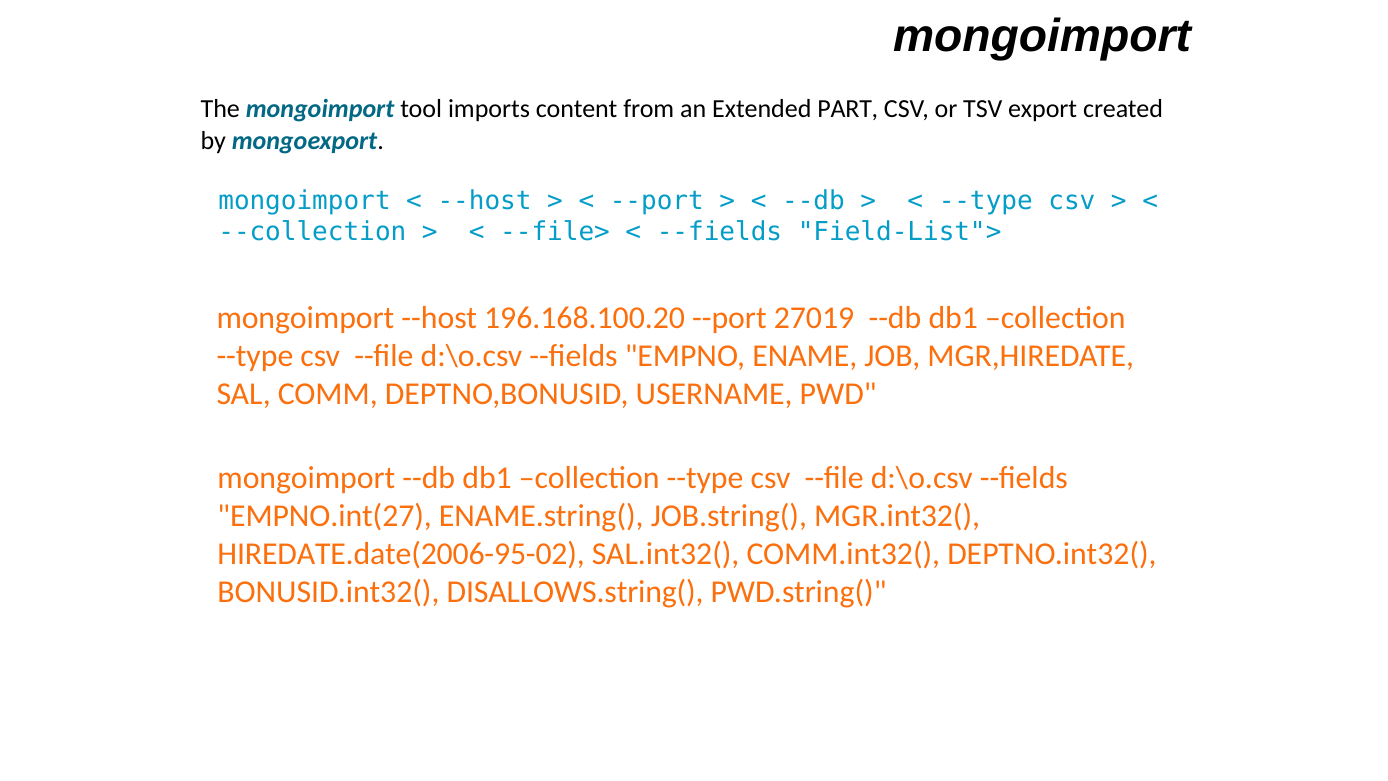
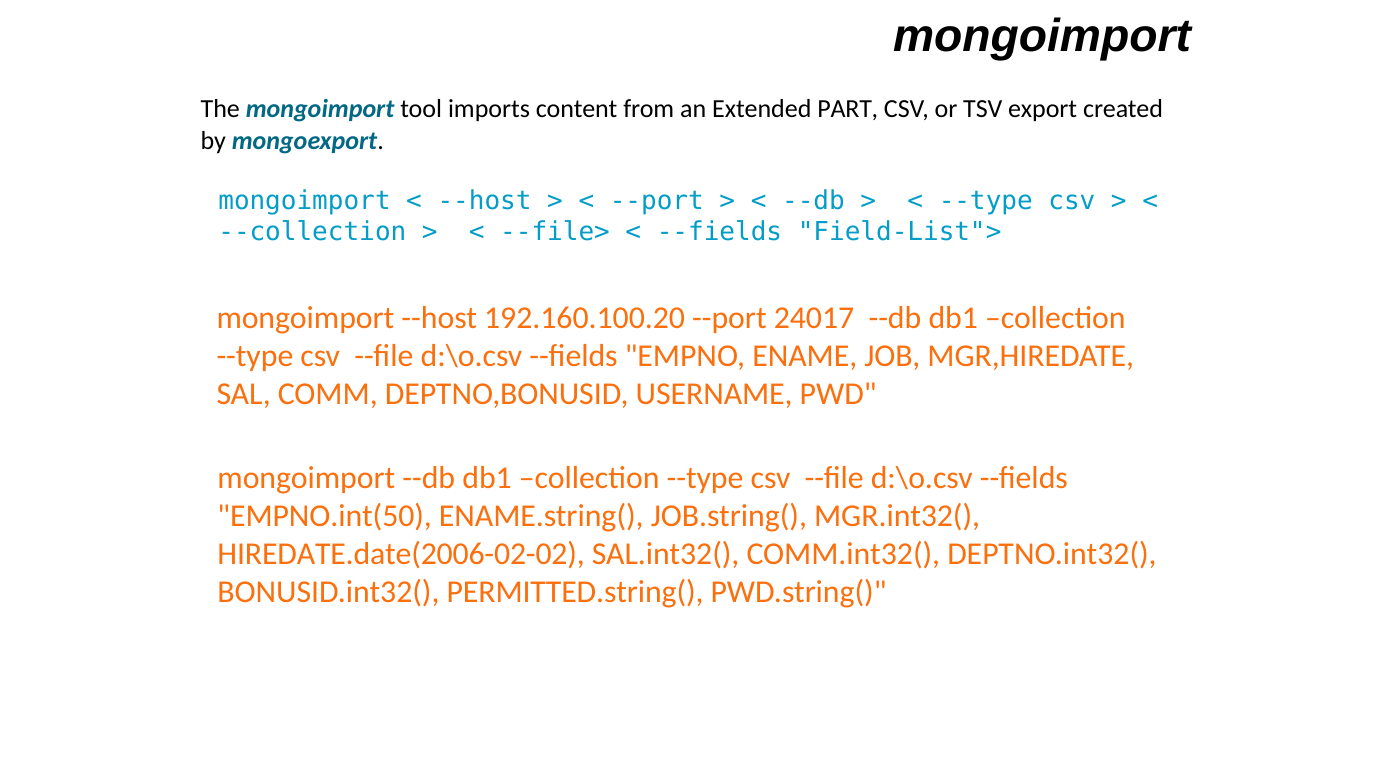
196.168.100.20: 196.168.100.20 -> 192.160.100.20 (585, 318)
27019: 27019 -> 24017 (814, 318)
EMPNO.int(27: EMPNO.int(27 -> EMPNO.int(50 (325, 516)
HIREDATE.date(2006-95-02: HIREDATE.date(2006-95-02 -> HIREDATE.date(2006-02-02 (401, 554)
DISALLOWS.string(: DISALLOWS.string( -> PERMITTED.string( (575, 592)
